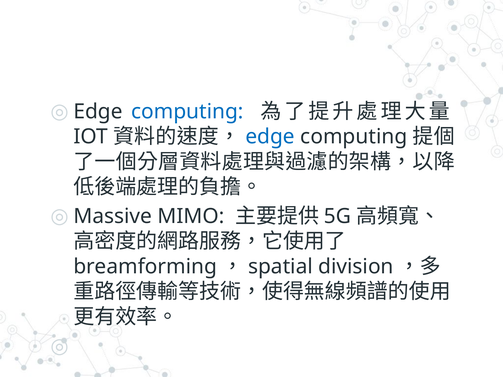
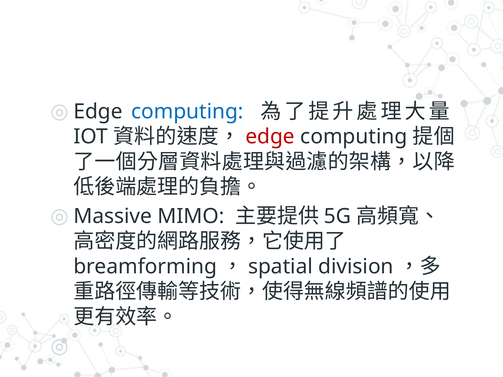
edge colour: blue -> red (270, 137)
